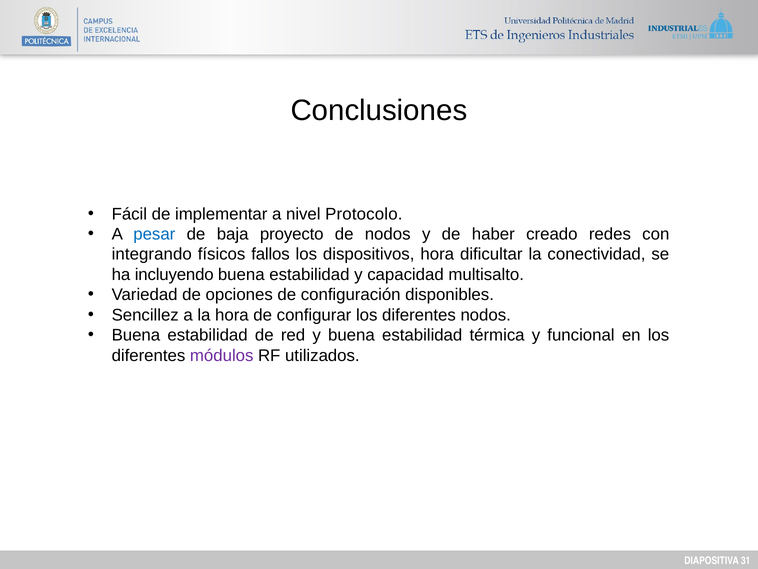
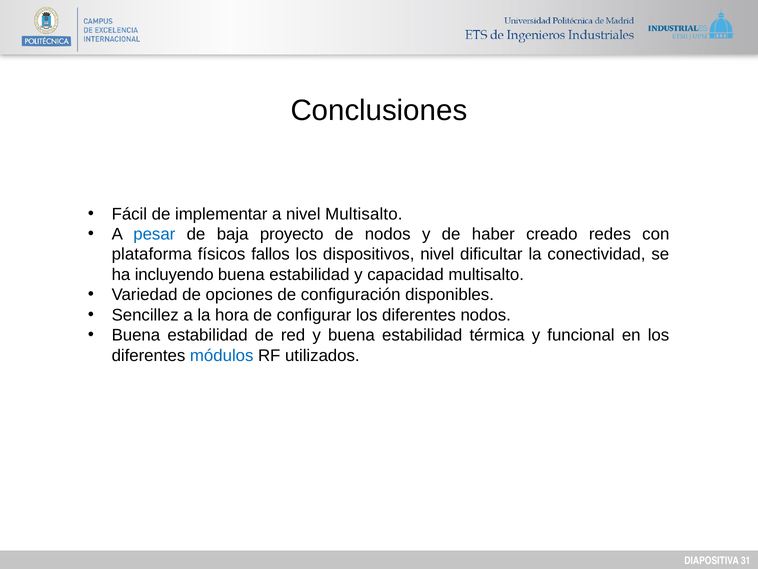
nivel Protocolo: Protocolo -> Multisalto (364, 214)
integrando: integrando -> plataforma (152, 254)
dispositivos hora: hora -> nivel (437, 254)
módulos colour: purple -> blue (222, 355)
